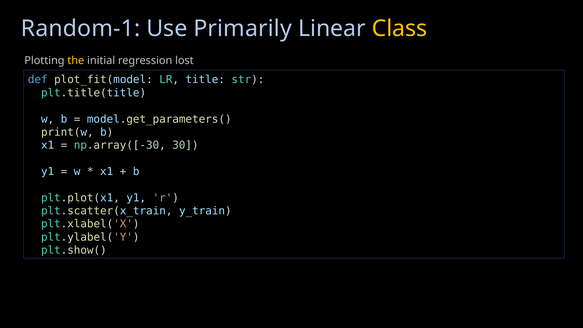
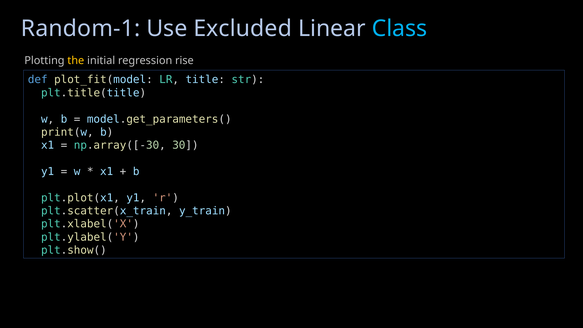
Primarily: Primarily -> Excluded (243, 29)
Class colour: yellow -> light blue (400, 29)
lost: lost -> rise (184, 61)
